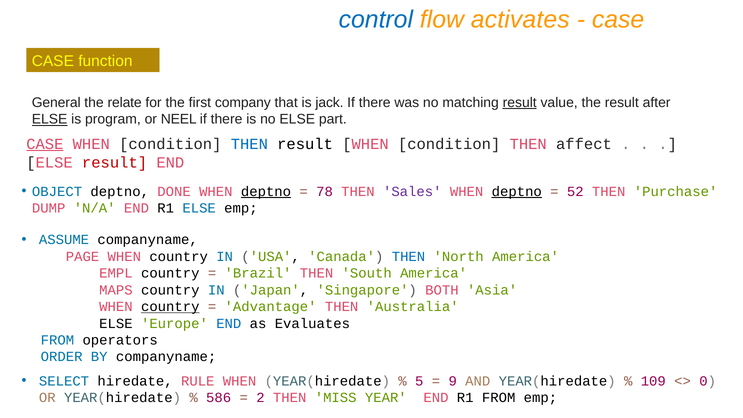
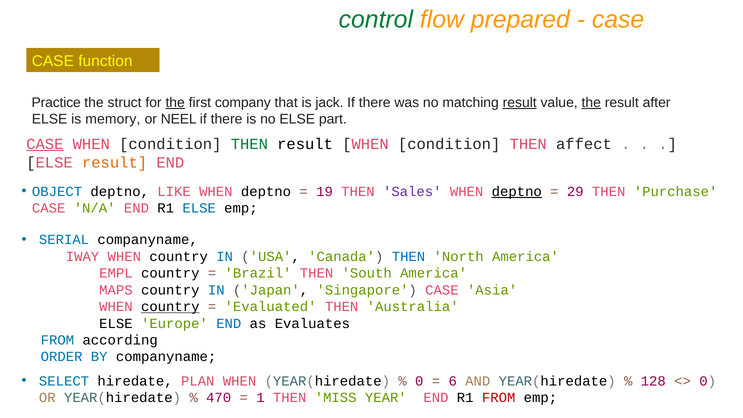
control colour: blue -> green (376, 19)
activates: activates -> prepared (520, 19)
General: General -> Practice (56, 103)
relate: relate -> struct (125, 103)
the underline: none -> present (175, 103)
the underline: none -> present (591, 103)
ELSE underline: present -> none (50, 119)
program: program -> memory (113, 119)
THEN colour: blue -> green (249, 144)
result colour: red -> orange (115, 163)
DONE: DONE -> LIKE (174, 192)
deptno underline: present -> none (266, 192)
78: 78 -> 19 (325, 192)
52: 52 -> 29 (575, 192)
DUMP: DUMP -> CASE (49, 208)
ASSUME: ASSUME -> SERIAL (64, 240)
PAGE: PAGE -> IWAY (83, 256)
Singapore BOTH: BOTH -> CASE (442, 290)
Advantage: Advantage -> Evaluated (271, 307)
operators: operators -> according (120, 340)
RULE: RULE -> PLAN (198, 381)
5: 5 -> 0 (419, 381)
9: 9 -> 6 (453, 381)
109: 109 -> 128 (653, 381)
586: 586 -> 470 (219, 398)
2: 2 -> 1 (260, 398)
FROM colour: black -> red (499, 398)
